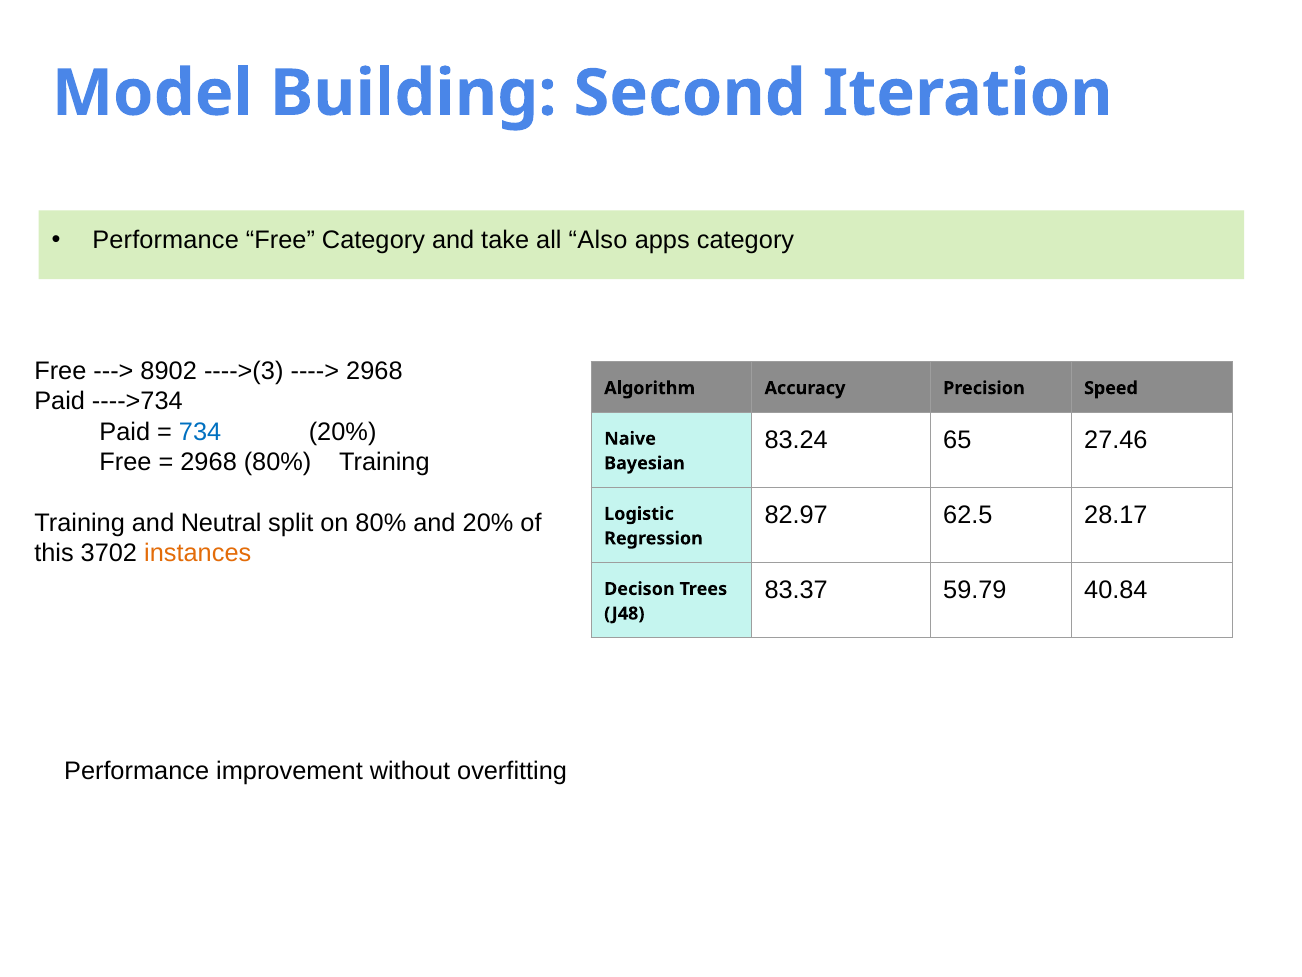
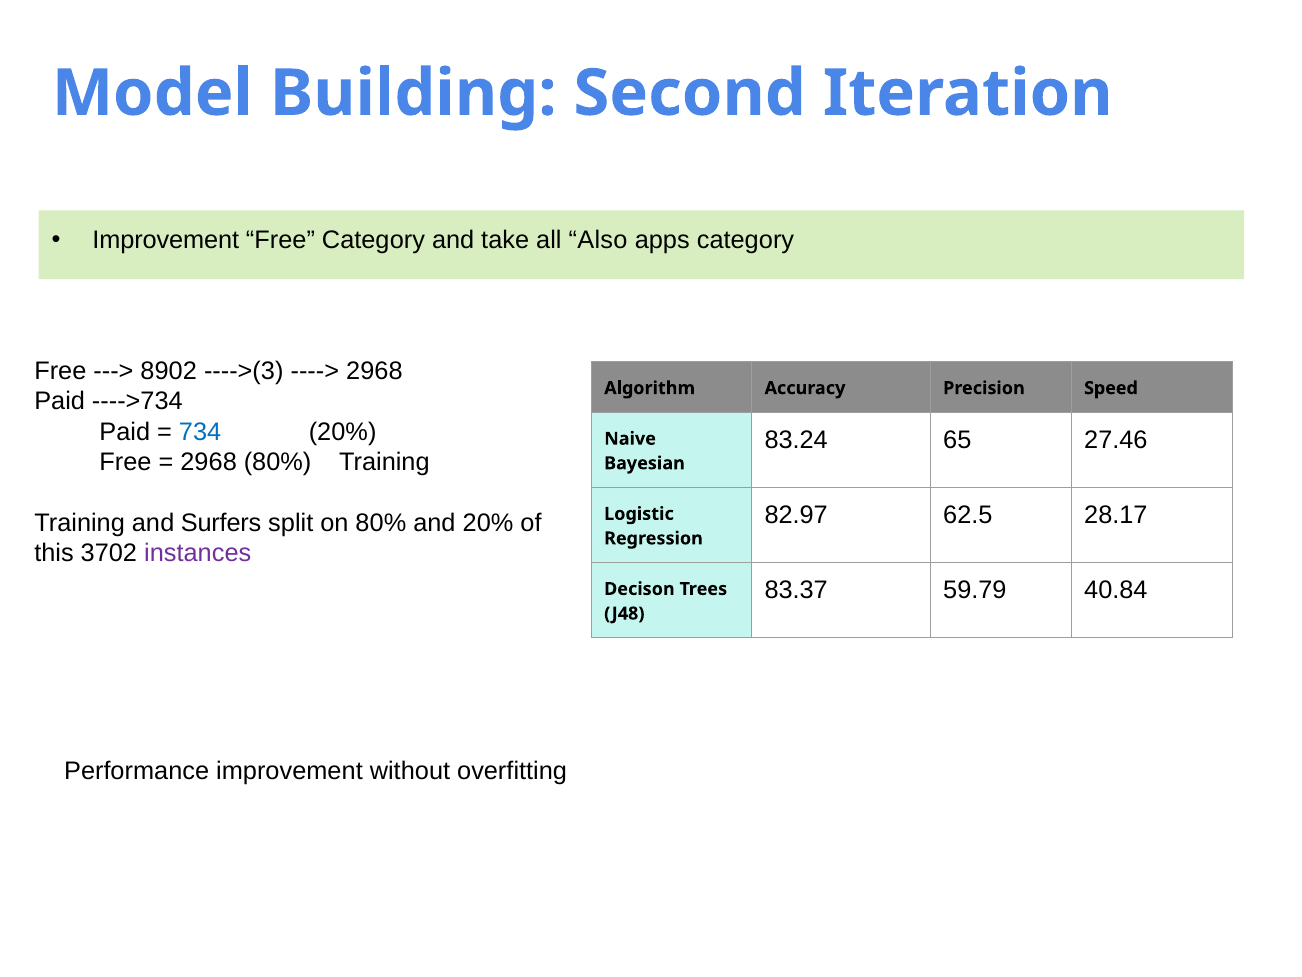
Performance: Performance -> Improvement (166, 240)
Neutral: Neutral -> Surfers (221, 523)
instances colour: orange -> purple (198, 553)
